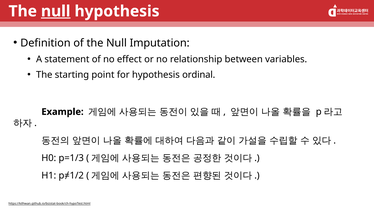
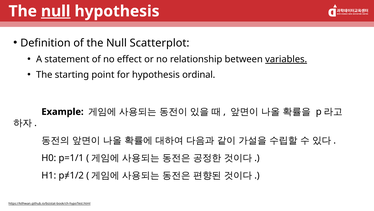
Imputation: Imputation -> Scatterplot (160, 43)
variables underline: none -> present (286, 59)
p=1/3: p=1/3 -> p=1/1 (71, 158)
